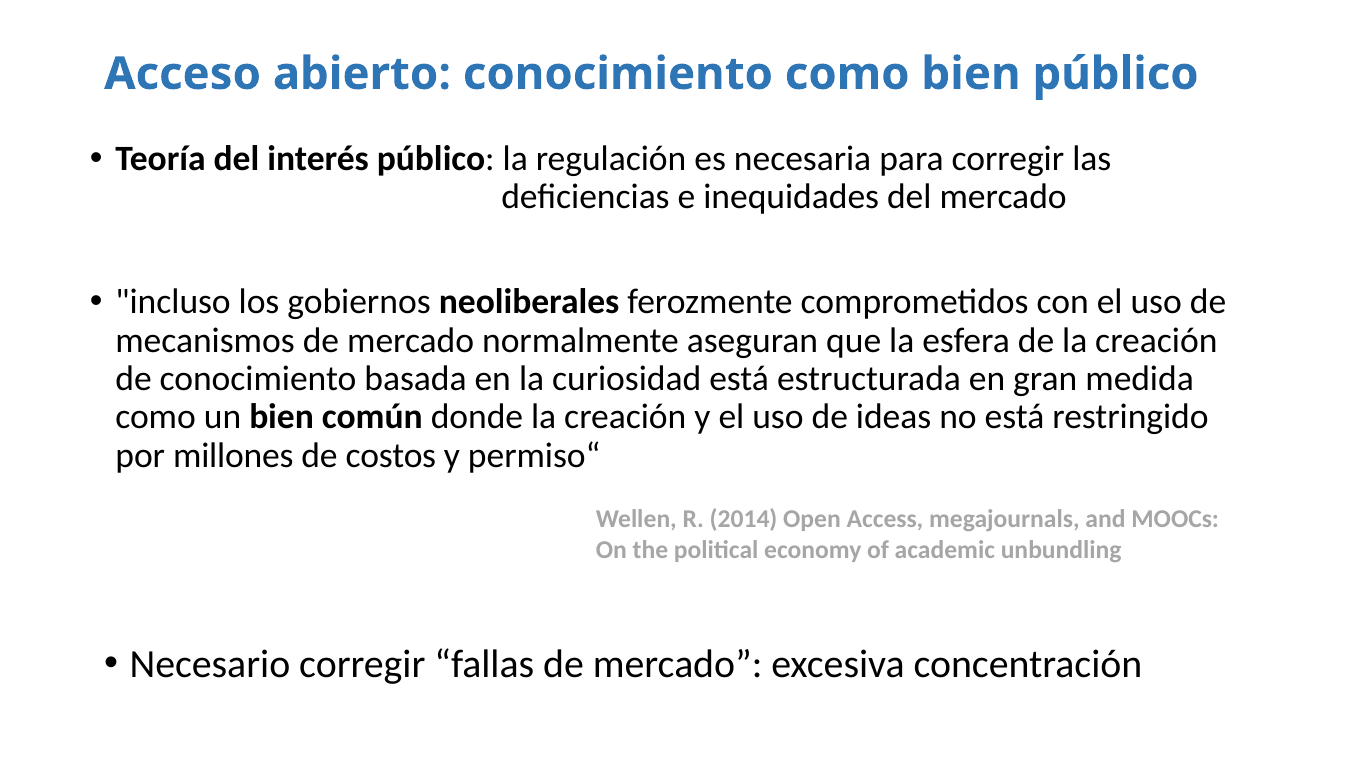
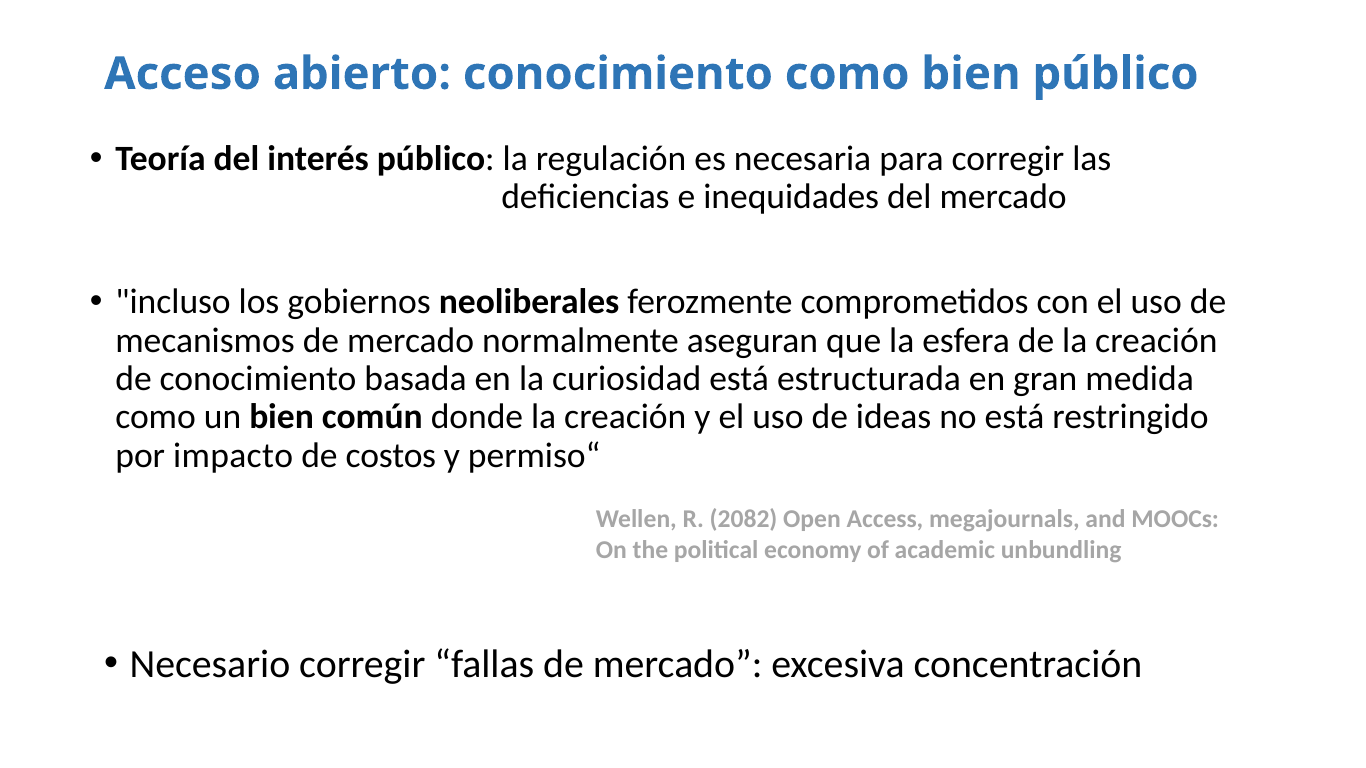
millones: millones -> impacto (233, 456)
2014: 2014 -> 2082 (744, 520)
